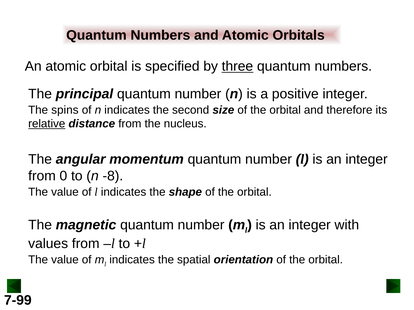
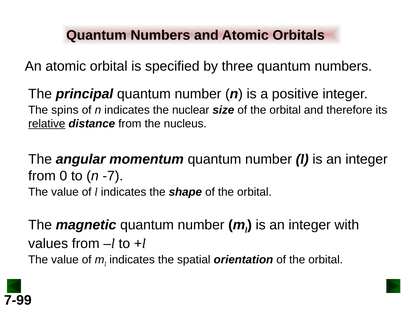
three underline: present -> none (237, 66)
second: second -> nuclear (191, 110)
-8: -8 -> -7 (113, 176)
